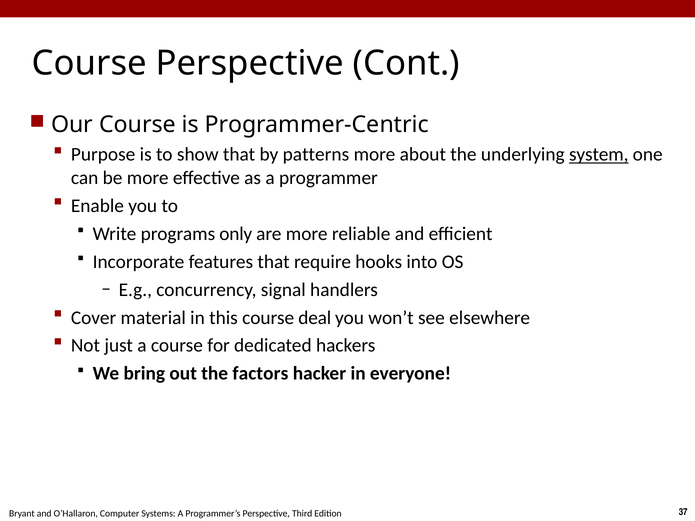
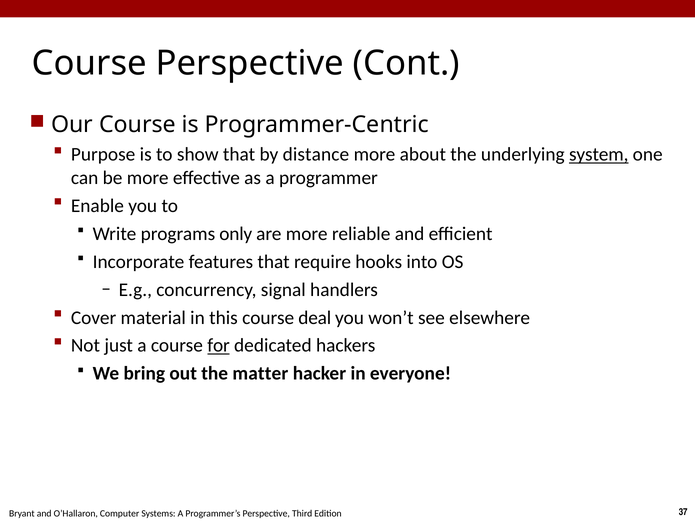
patterns: patterns -> distance (316, 155)
for underline: none -> present (219, 346)
factors: factors -> matter (260, 374)
